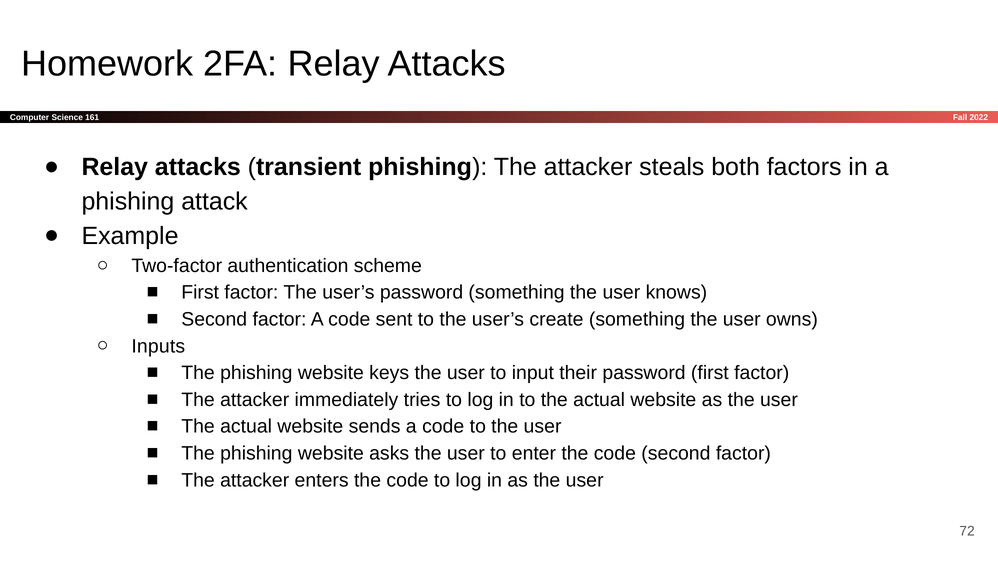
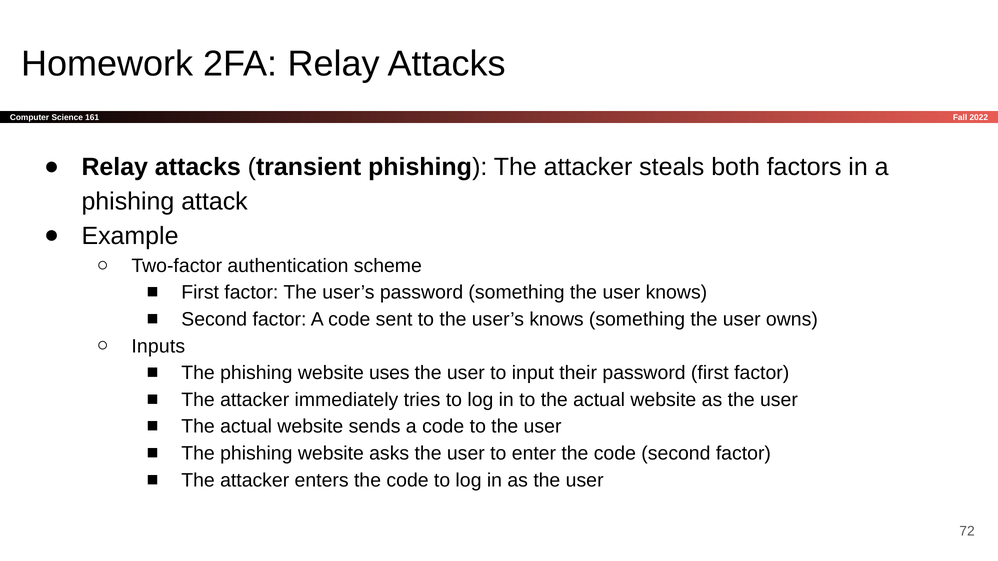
user’s create: create -> knows (557, 320)
keys: keys -> uses (389, 373)
